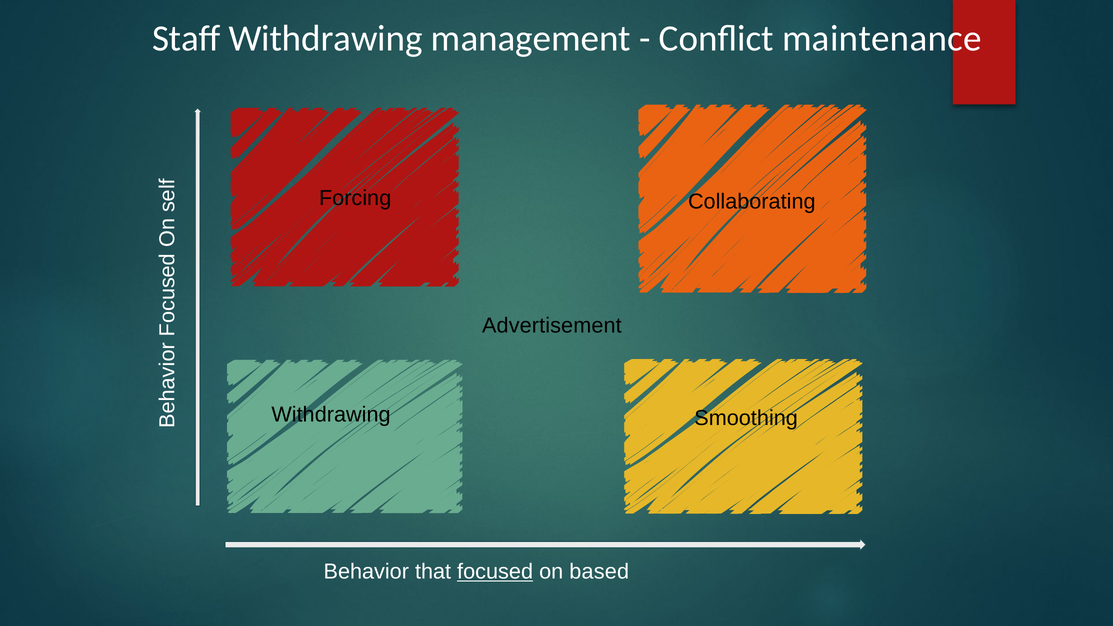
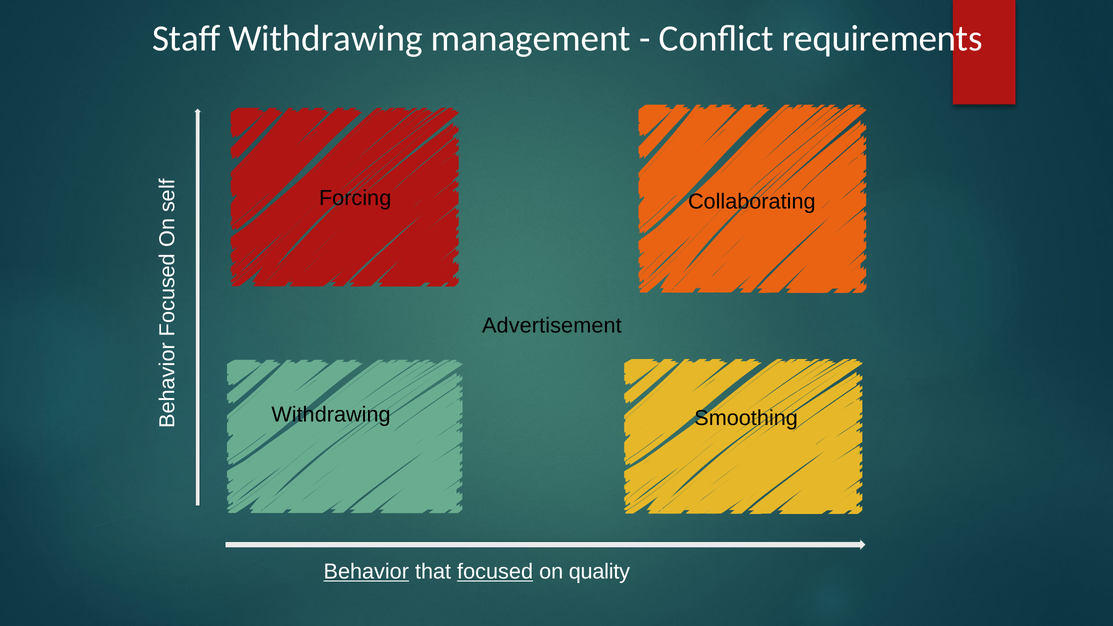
maintenance: maintenance -> requirements (882, 39)
Behavior underline: none -> present (366, 572)
based: based -> quality (599, 572)
